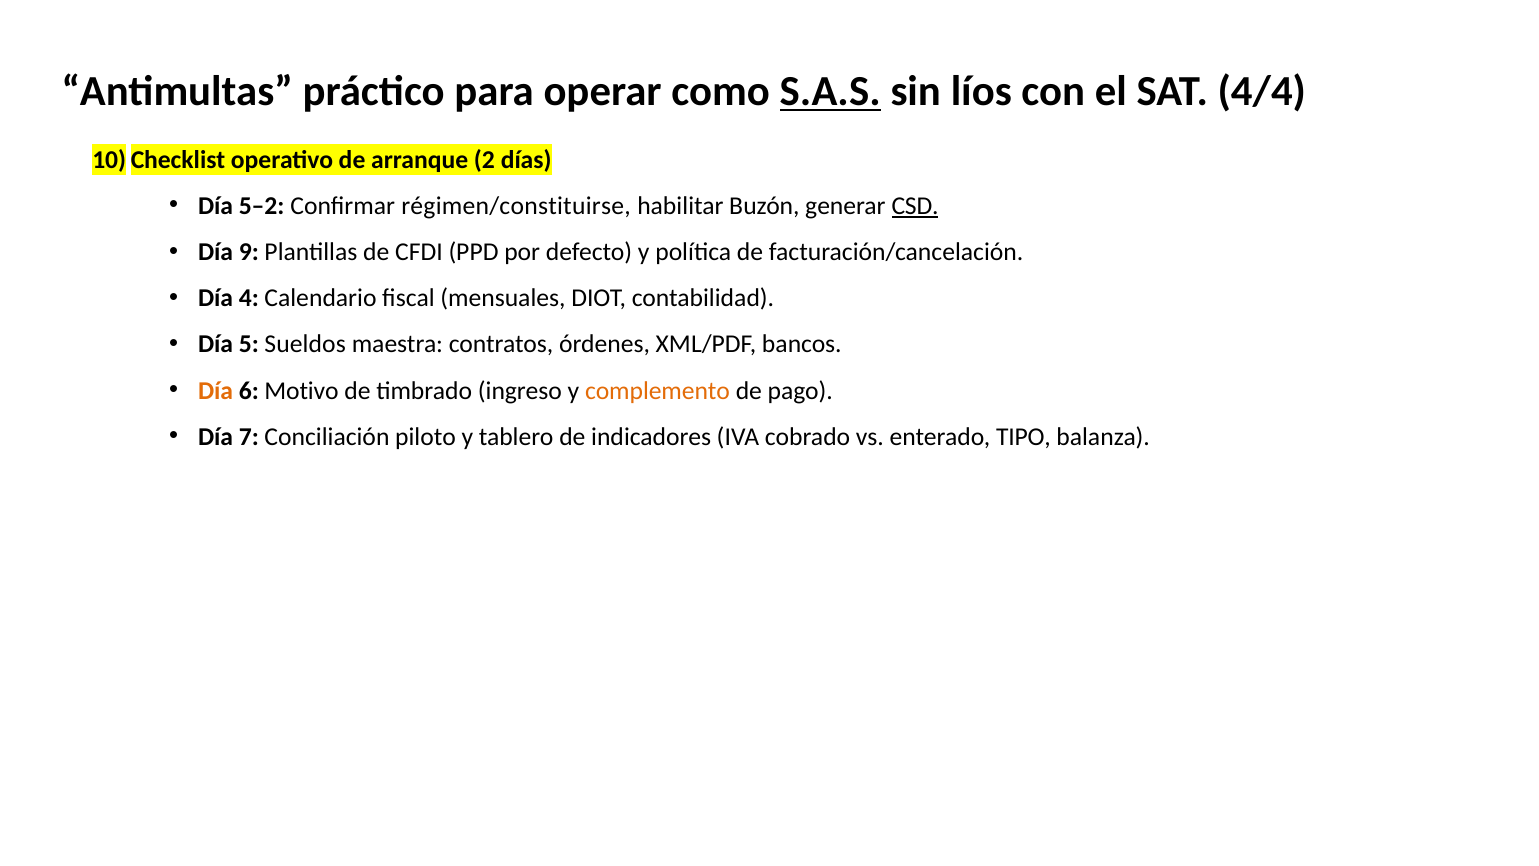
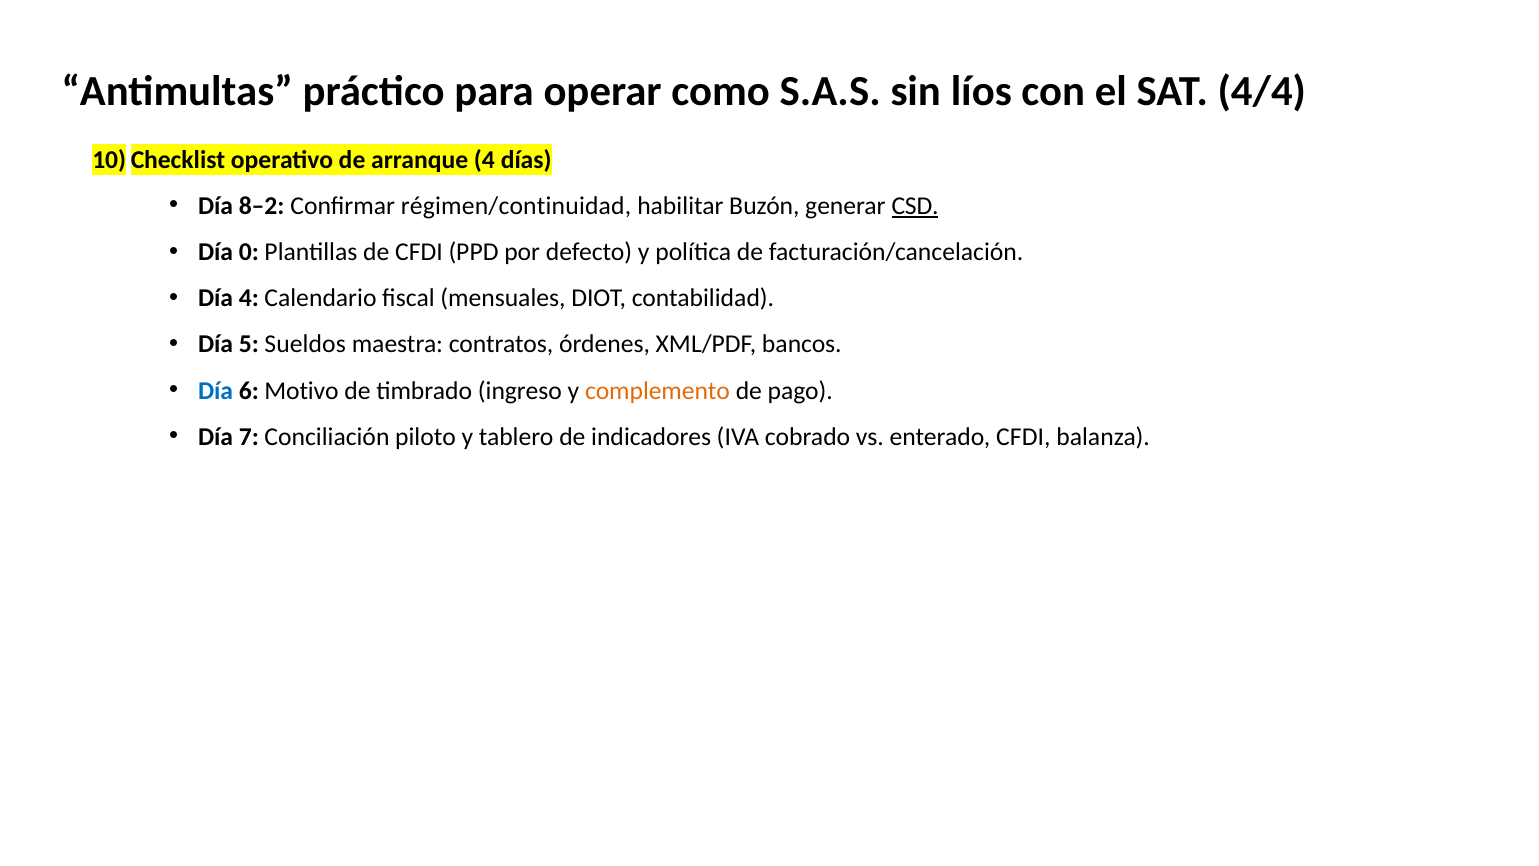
S.A.S underline: present -> none (830, 91)
arranque 2: 2 -> 4 (484, 160)
5–2: 5–2 -> 8–2 (262, 206)
régimen/constituirse: régimen/constituirse -> régimen/continuidad (516, 206)
9: 9 -> 0 (249, 252)
Día colour: orange -> blue (216, 390)
enterado TIPO: TIPO -> CFDI (1023, 437)
